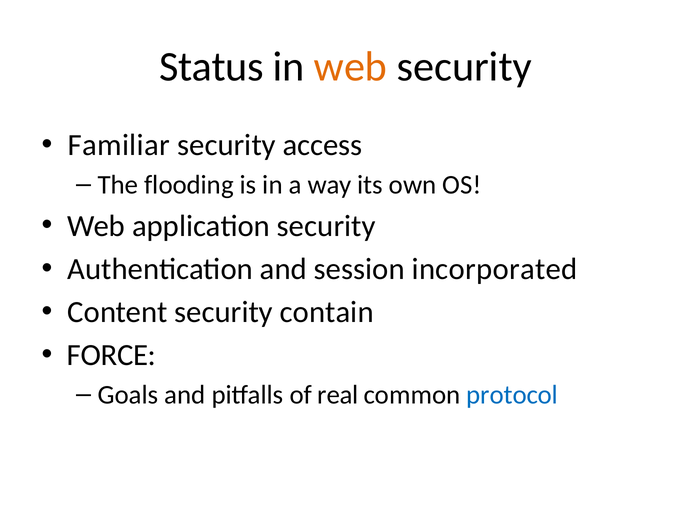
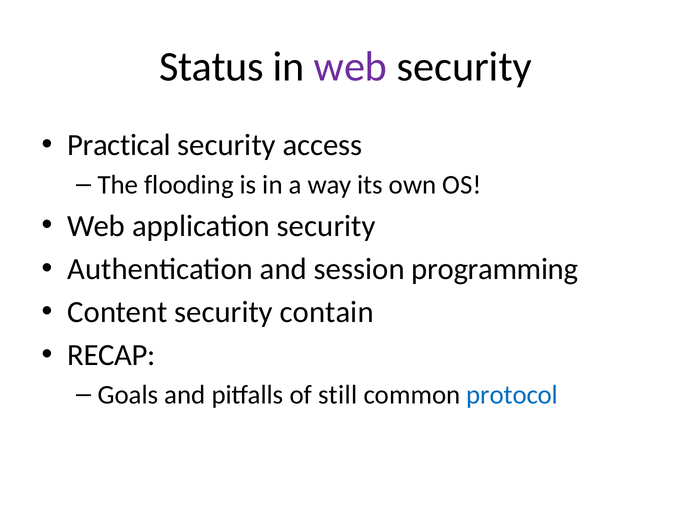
web colour: orange -> purple (351, 67)
Familiar: Familiar -> Practical (119, 145)
incorporated: incorporated -> programming (495, 269)
FORCE: FORCE -> RECAP (111, 355)
real: real -> still (338, 395)
